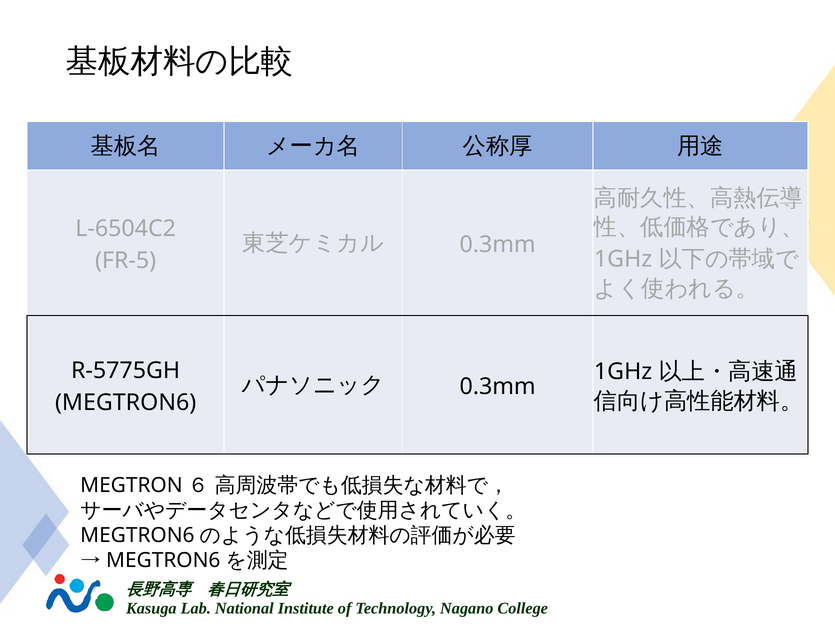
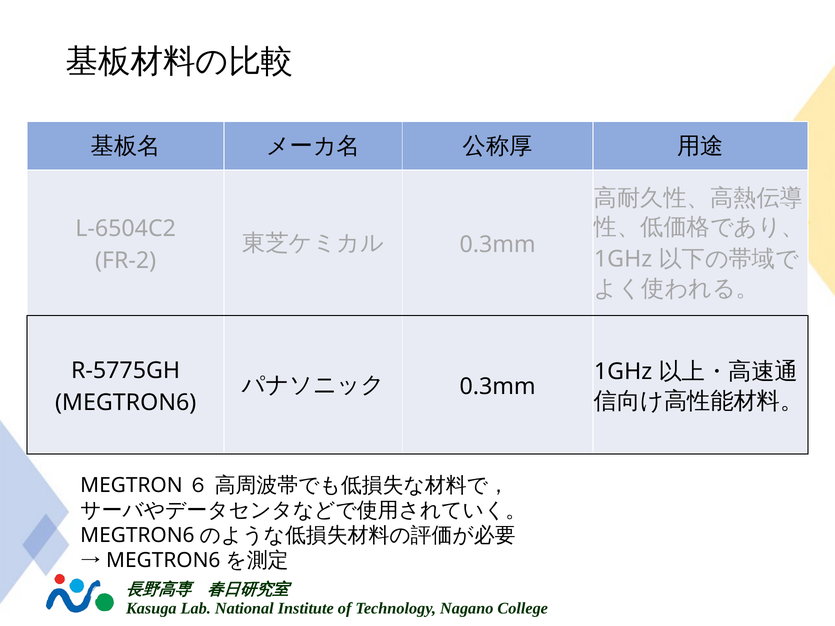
FR-5: FR-5 -> FR-2 (126, 260)
